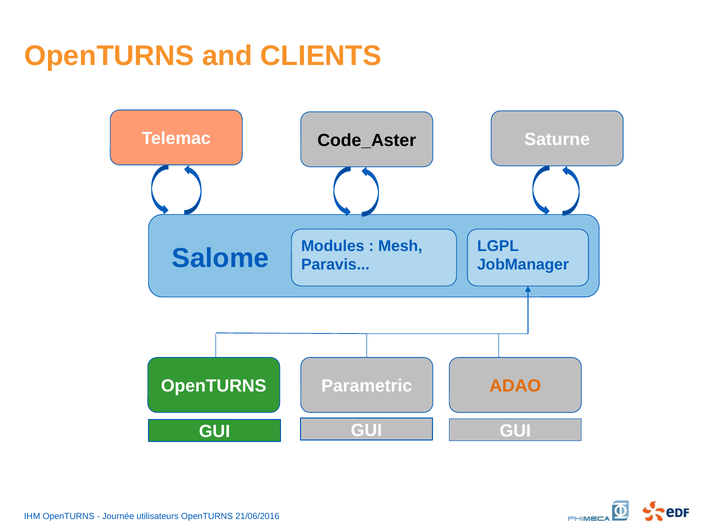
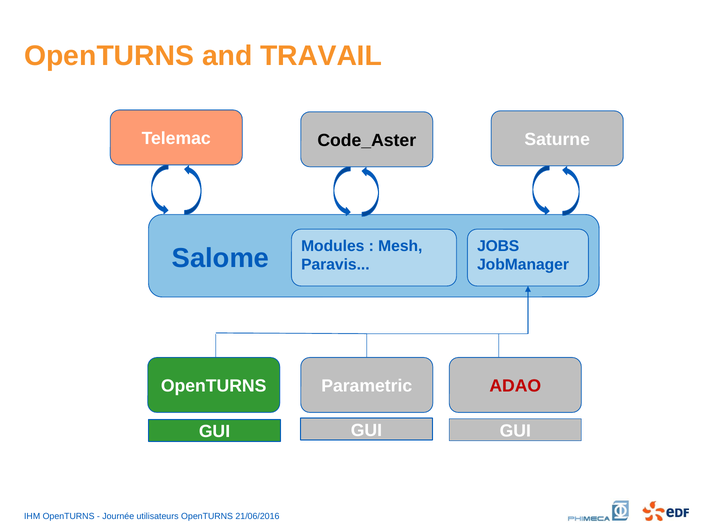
CLIENTS: CLIENTS -> TRAVAIL (321, 56)
LGPL: LGPL -> JOBS (498, 246)
ADAO colour: orange -> red (515, 386)
